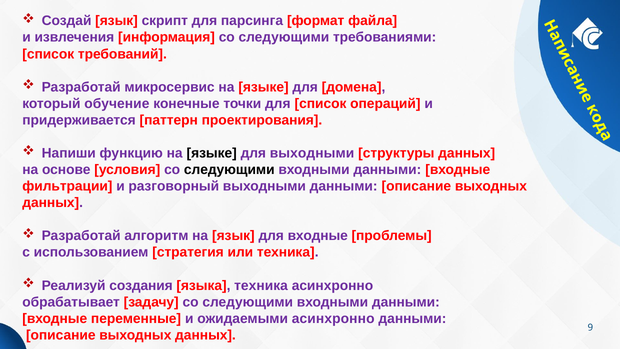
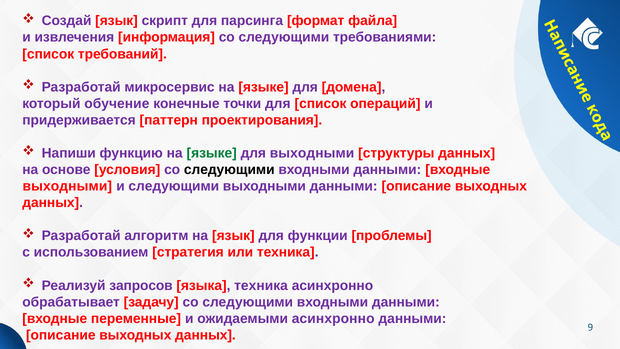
языке colour: black -> green (212, 153)
фильтрации: фильтрации -> выходными (67, 186)
и разговорный: разговорный -> следующими (174, 186)
для входные: входные -> функции (318, 236)
создания: создания -> запросов (141, 285)
